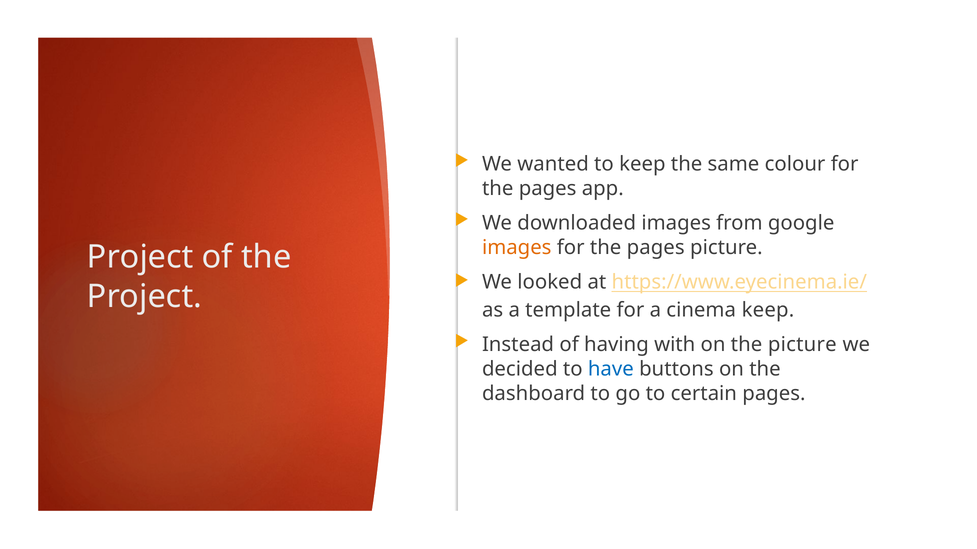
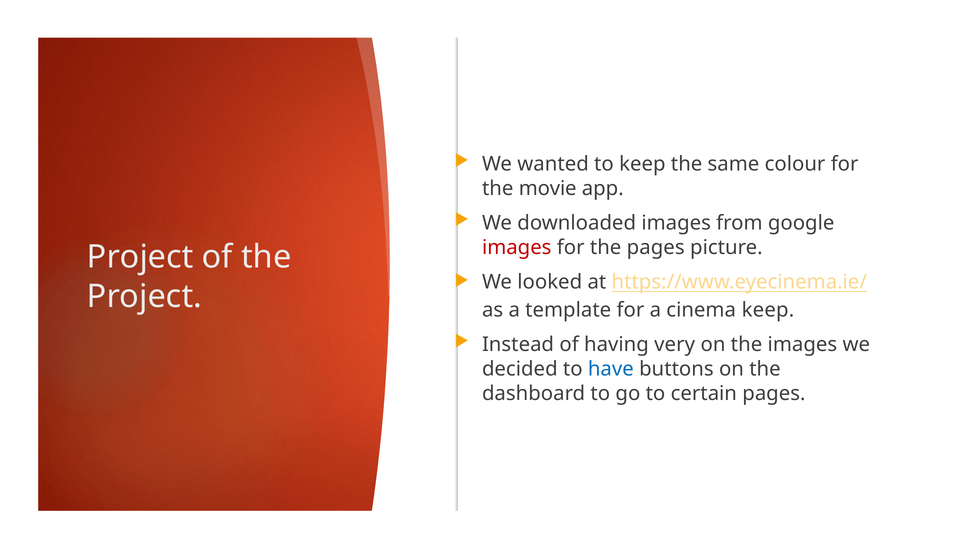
pages: pages -> movie (548, 189)
images colour: orange -> red (517, 248)
with: with -> very (675, 345)
the picture: picture -> images (802, 345)
